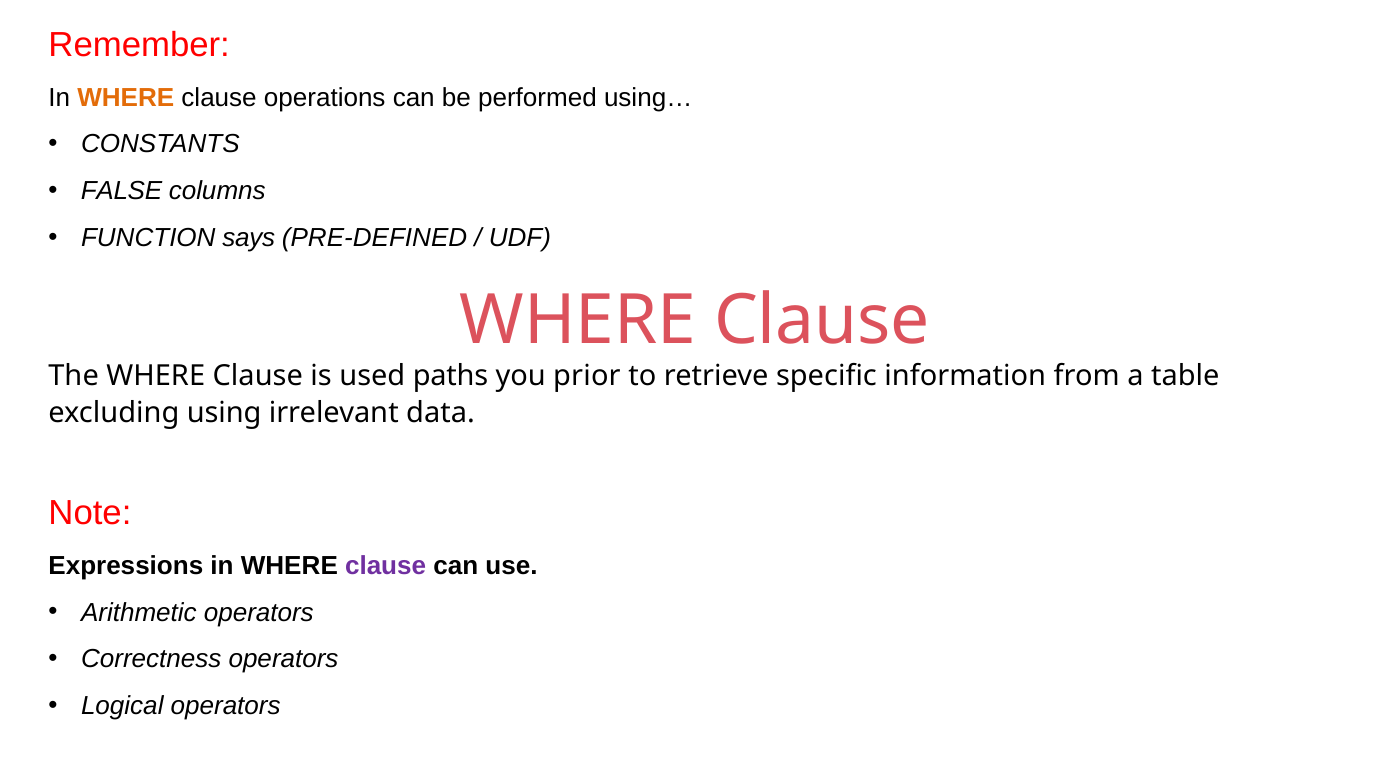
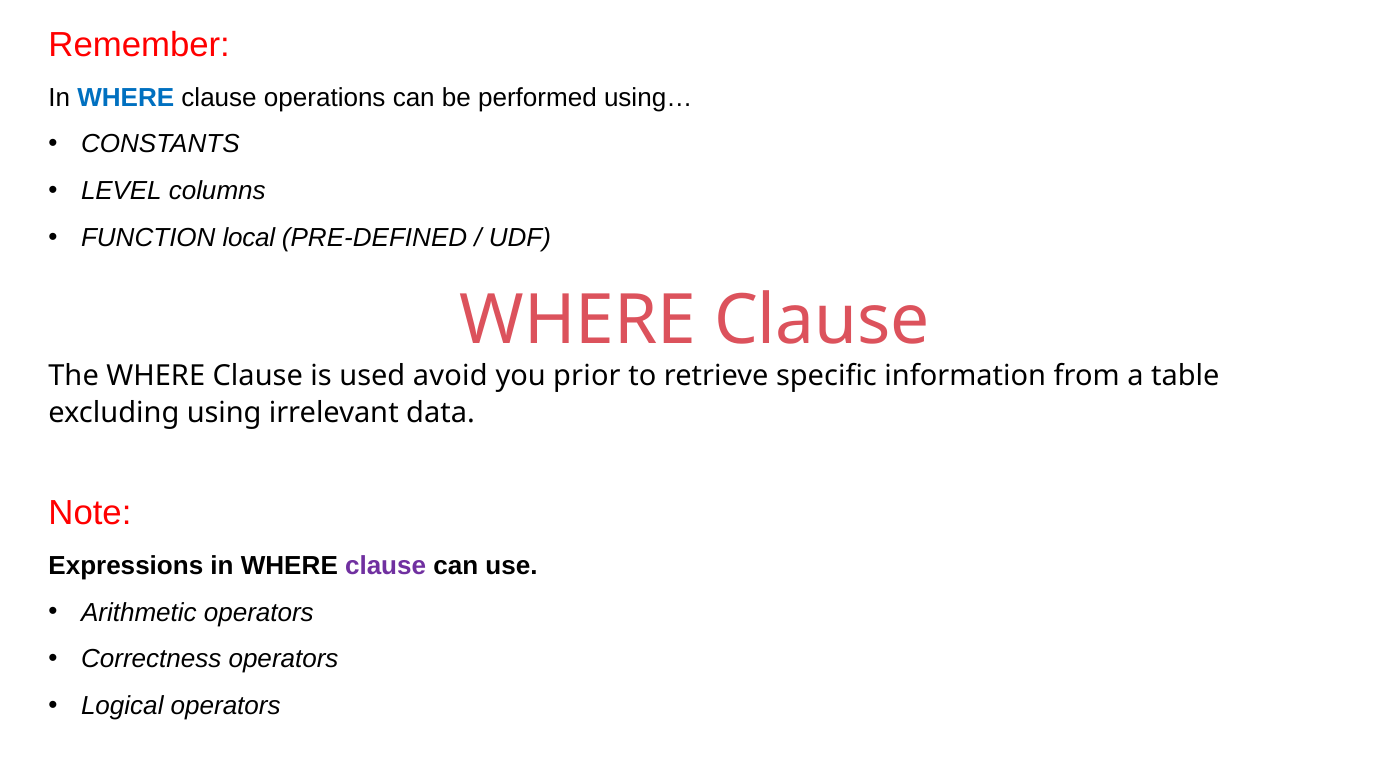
WHERE colour: orange -> blue (126, 97)
FALSE: FALSE -> LEVEL (121, 191)
says: says -> local (249, 238)
paths: paths -> avoid (450, 376)
